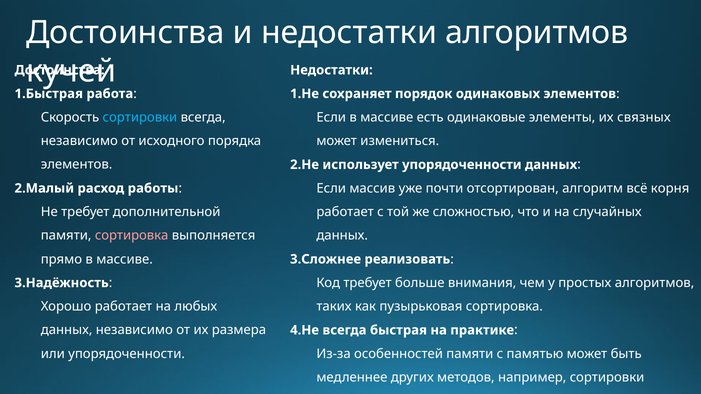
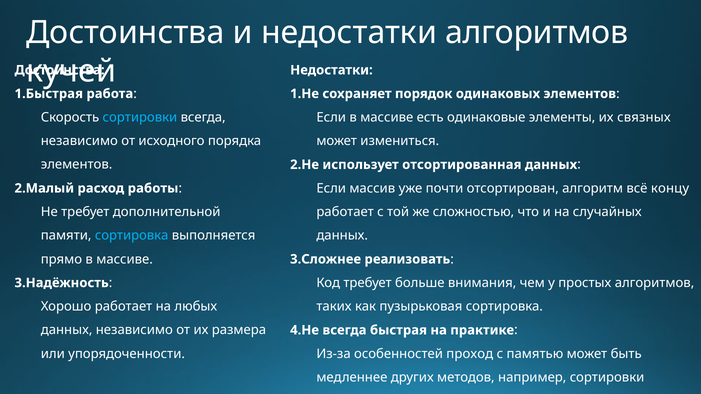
использует упорядоченности: упорядоченности -> отсортированная (462, 165)
корня: корня -> концу (670, 188)
сортировка colour: pink -> light blue (132, 236)
особенностей памяти: памяти -> проход (470, 354)
